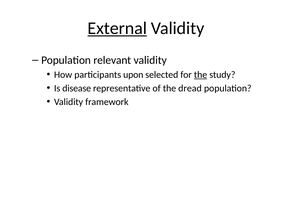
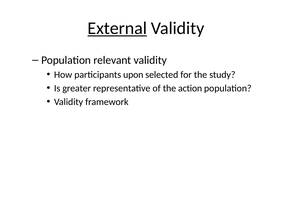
the underline: present -> none (200, 75)
disease: disease -> greater (77, 88)
dread: dread -> action (190, 88)
